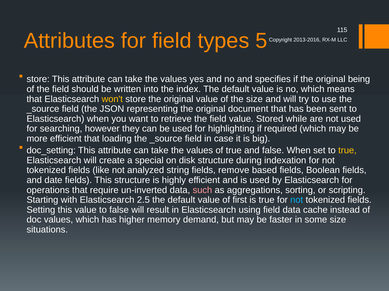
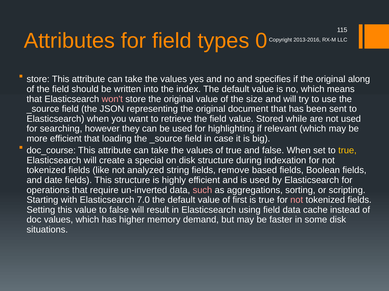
5: 5 -> 0 (261, 41)
being: being -> along (359, 79)
won't colour: yellow -> pink (112, 99)
required: required -> relevant (281, 129)
doc_setting: doc_setting -> doc_course (51, 151)
2.5: 2.5 -> 7.0 (143, 200)
not colour: light blue -> pink (297, 200)
some size: size -> disk (338, 220)
